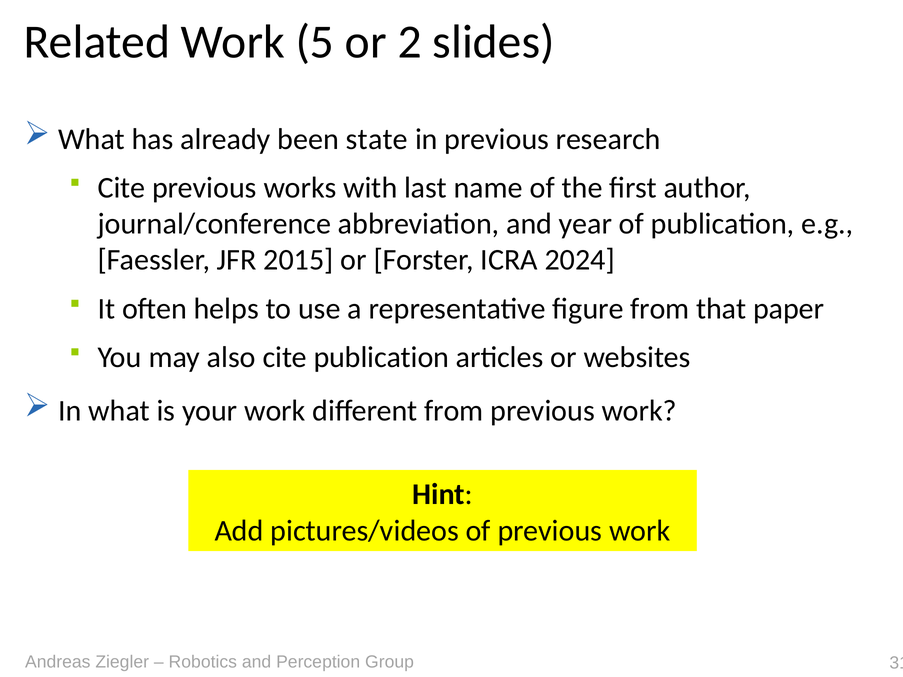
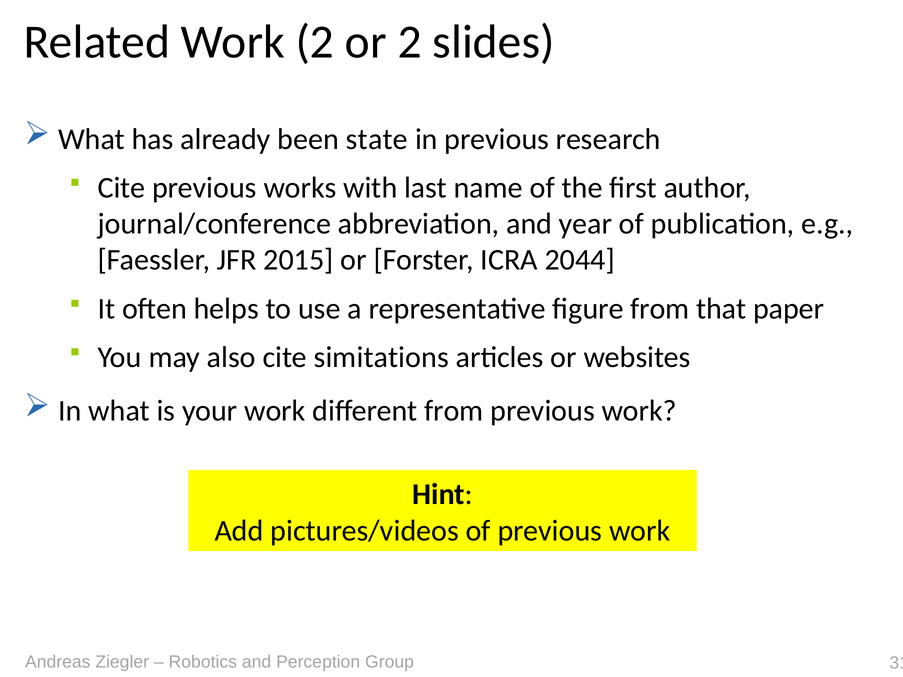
Work 5: 5 -> 2 (315, 42)
2024: 2024 -> 2044 (580, 260)
cite publication: publication -> simitations (381, 357)
